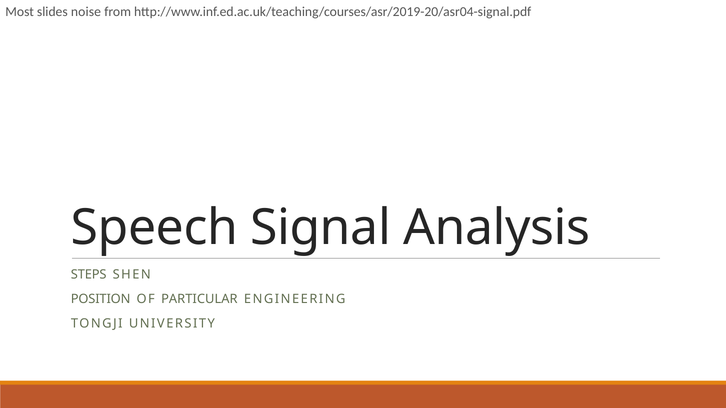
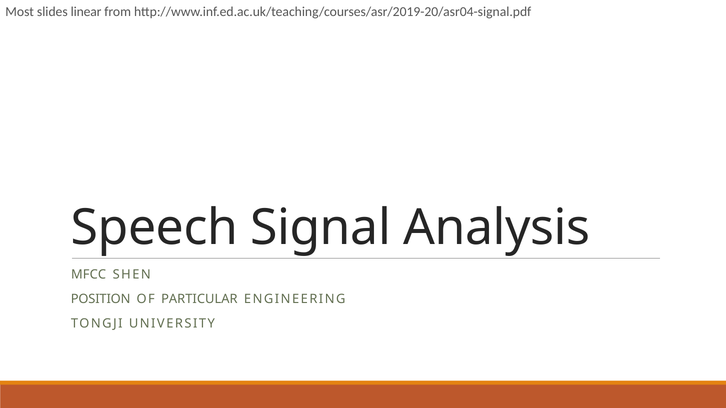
noise: noise -> linear (86, 12)
STEPS: STEPS -> MFCC (89, 275)
